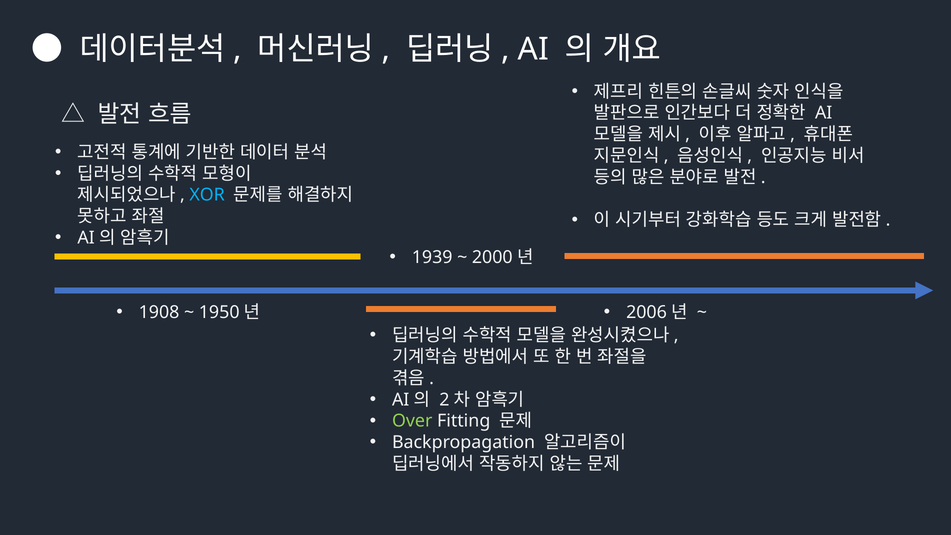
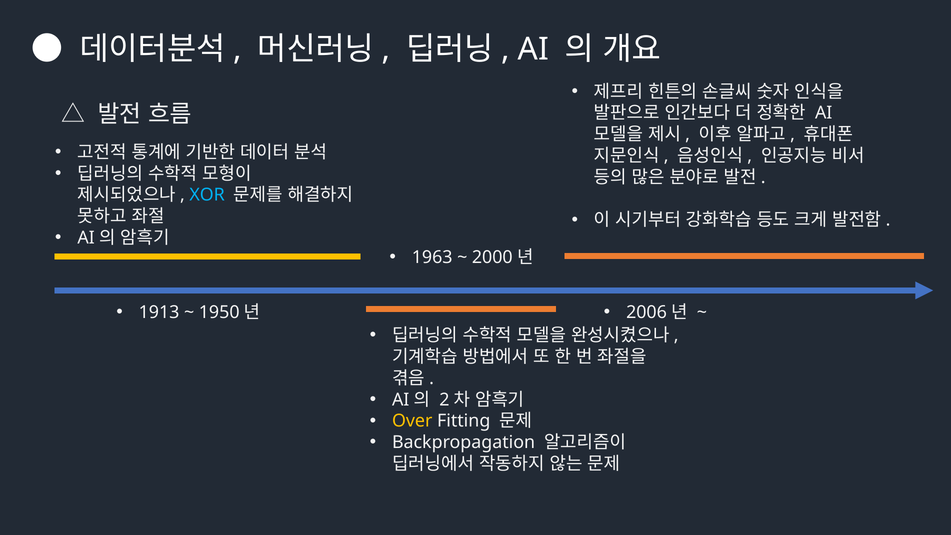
1939: 1939 -> 1963 (432, 257)
1908: 1908 -> 1913 (159, 312)
Over colour: light green -> yellow (412, 421)
